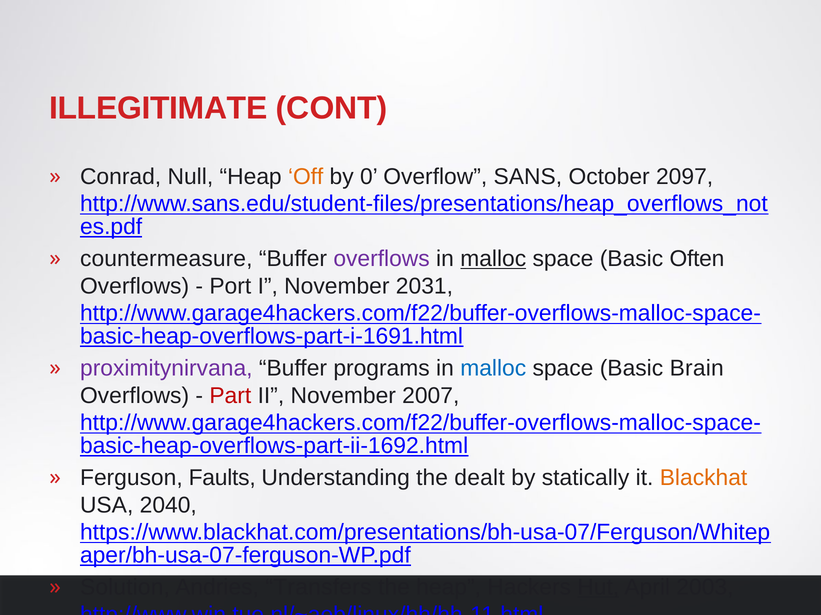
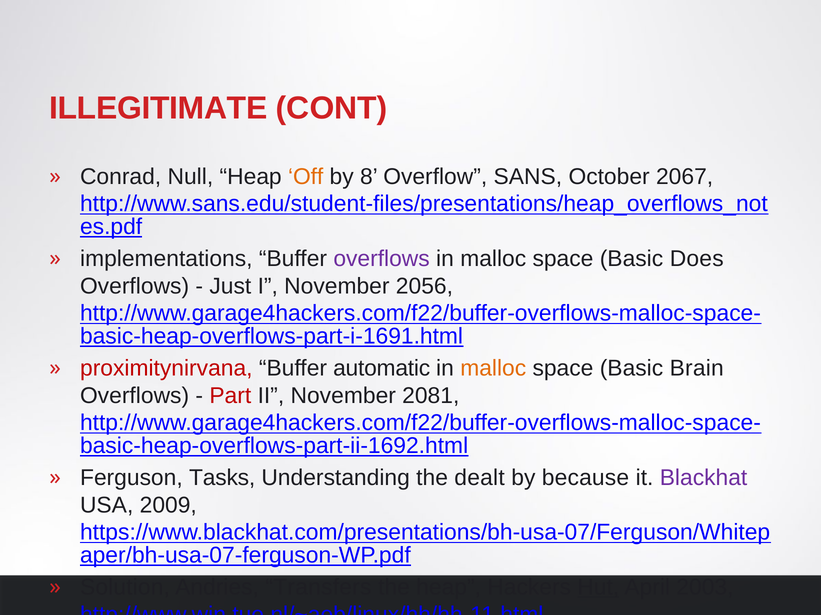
0: 0 -> 8 (369, 177)
2097: 2097 -> 2067 (685, 177)
countermeasure: countermeasure -> implementations (166, 259)
malloc underline: present -> none (493, 259)
Often: Often -> Does (697, 259)
Port: Port -> Just (230, 286)
2031: 2031 -> 2056 (424, 286)
proximitynirvana colour: purple -> red (166, 369)
programs: programs -> automatic (382, 369)
malloc colour: blue -> orange (493, 369)
2007: 2007 -> 2081 (431, 396)
Faults: Faults -> Tasks (222, 478)
statically: statically -> because (585, 478)
Blackhat colour: orange -> purple (704, 478)
2040: 2040 -> 2009 (168, 506)
